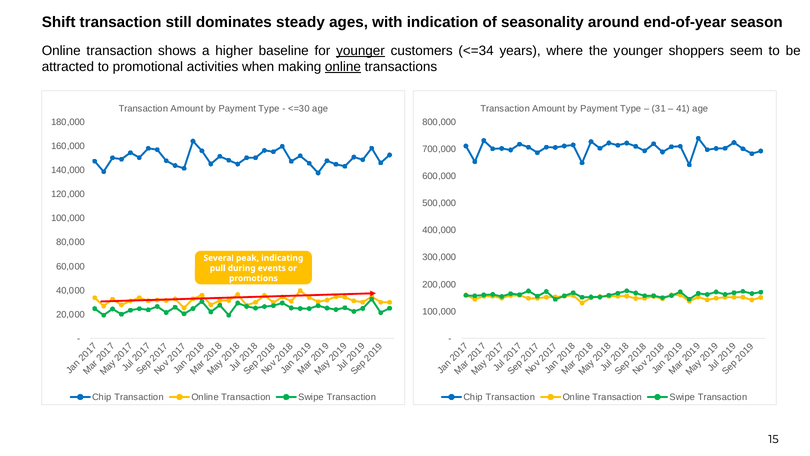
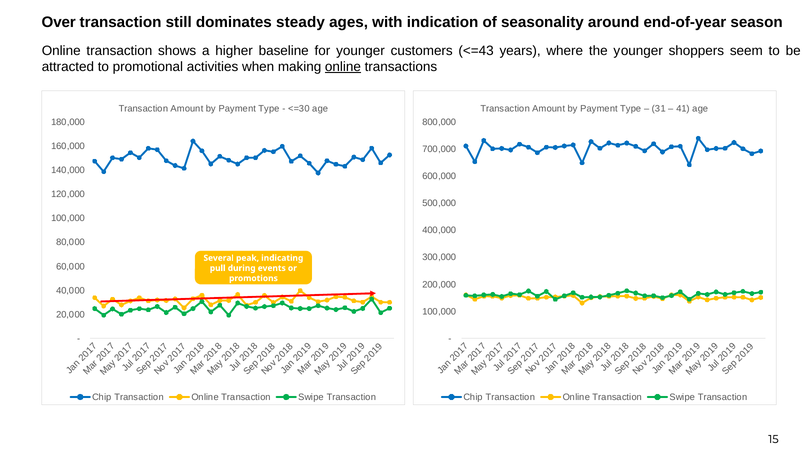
Shift: Shift -> Over (59, 22)
younger underline: present -> none (361, 51)
<=34: <=34 -> <=43 (476, 51)
